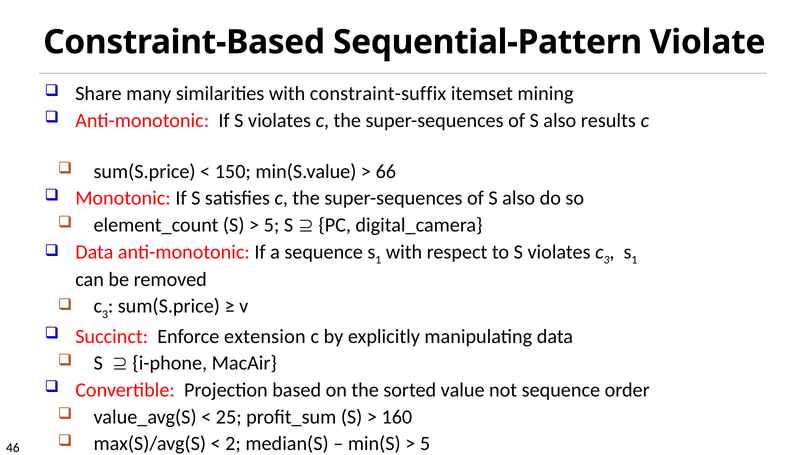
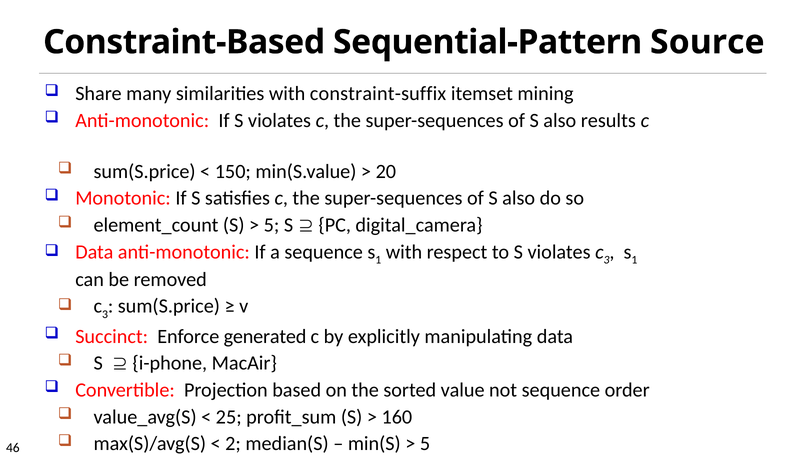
Violate: Violate -> Source (707, 42)
66: 66 -> 20 (386, 171)
extension: extension -> generated (265, 336)
